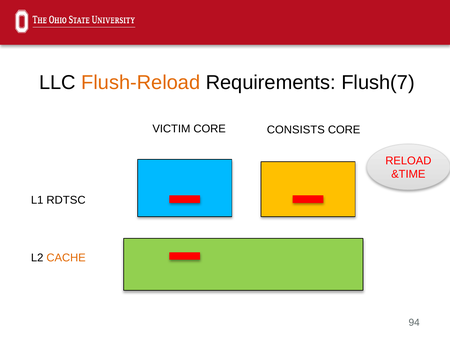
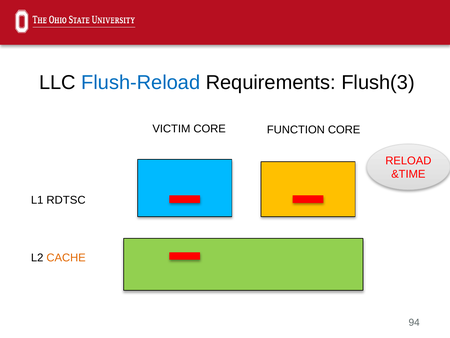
Flush-Reload colour: orange -> blue (141, 82)
Flush(7: Flush(7 -> Flush(3 (378, 82)
CONSISTS: CONSISTS -> FUNCTION (296, 130)
